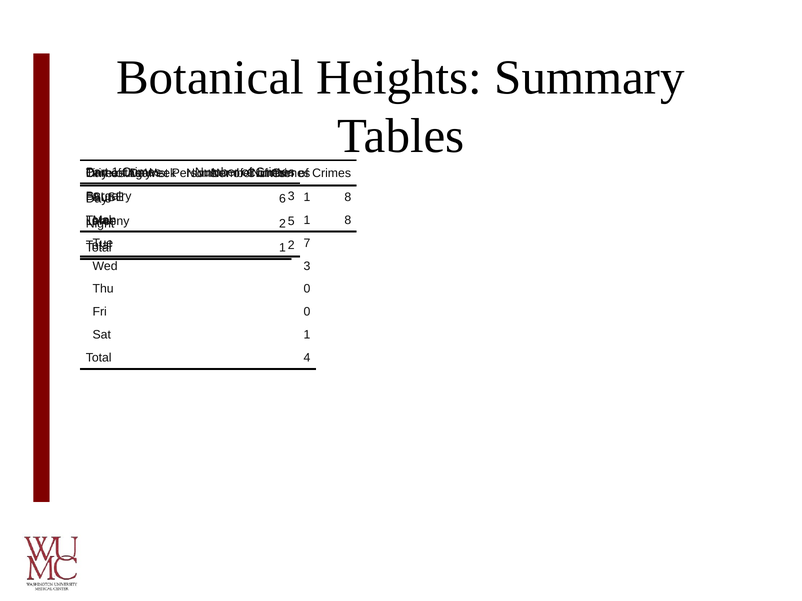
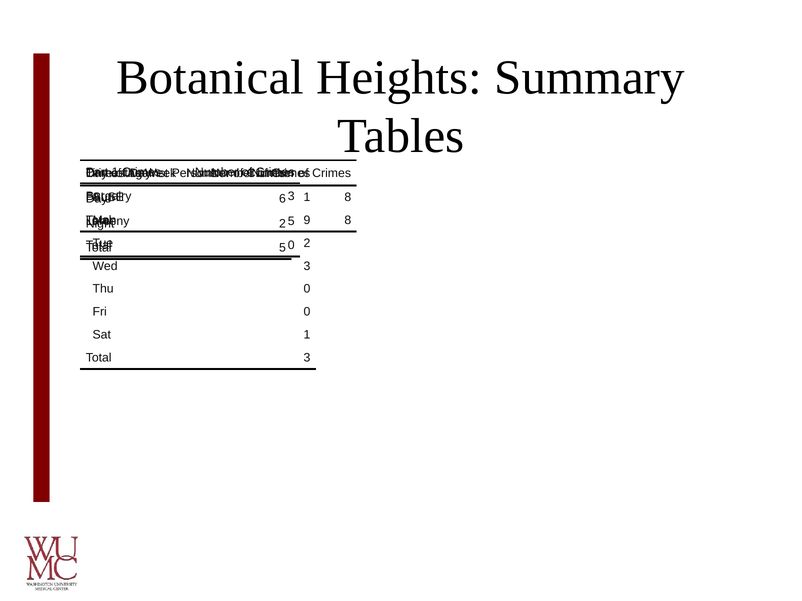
1: 1 -> 9 (307, 221)
7: 7 -> 2 (307, 243)
2: 2 -> 0 (291, 246)
1: 1 -> 5 (282, 248)
Total 4: 4 -> 3 (307, 358)
